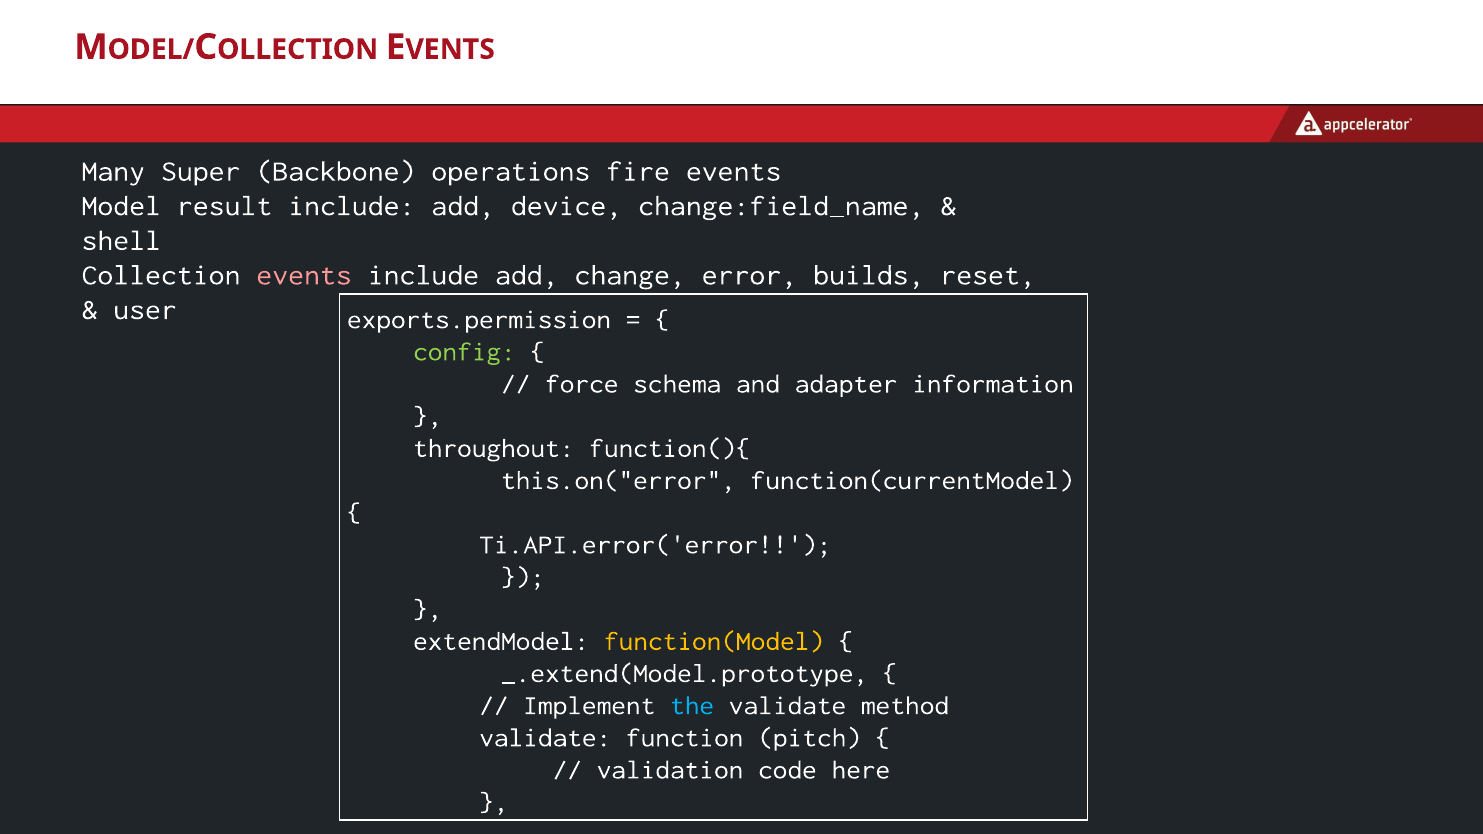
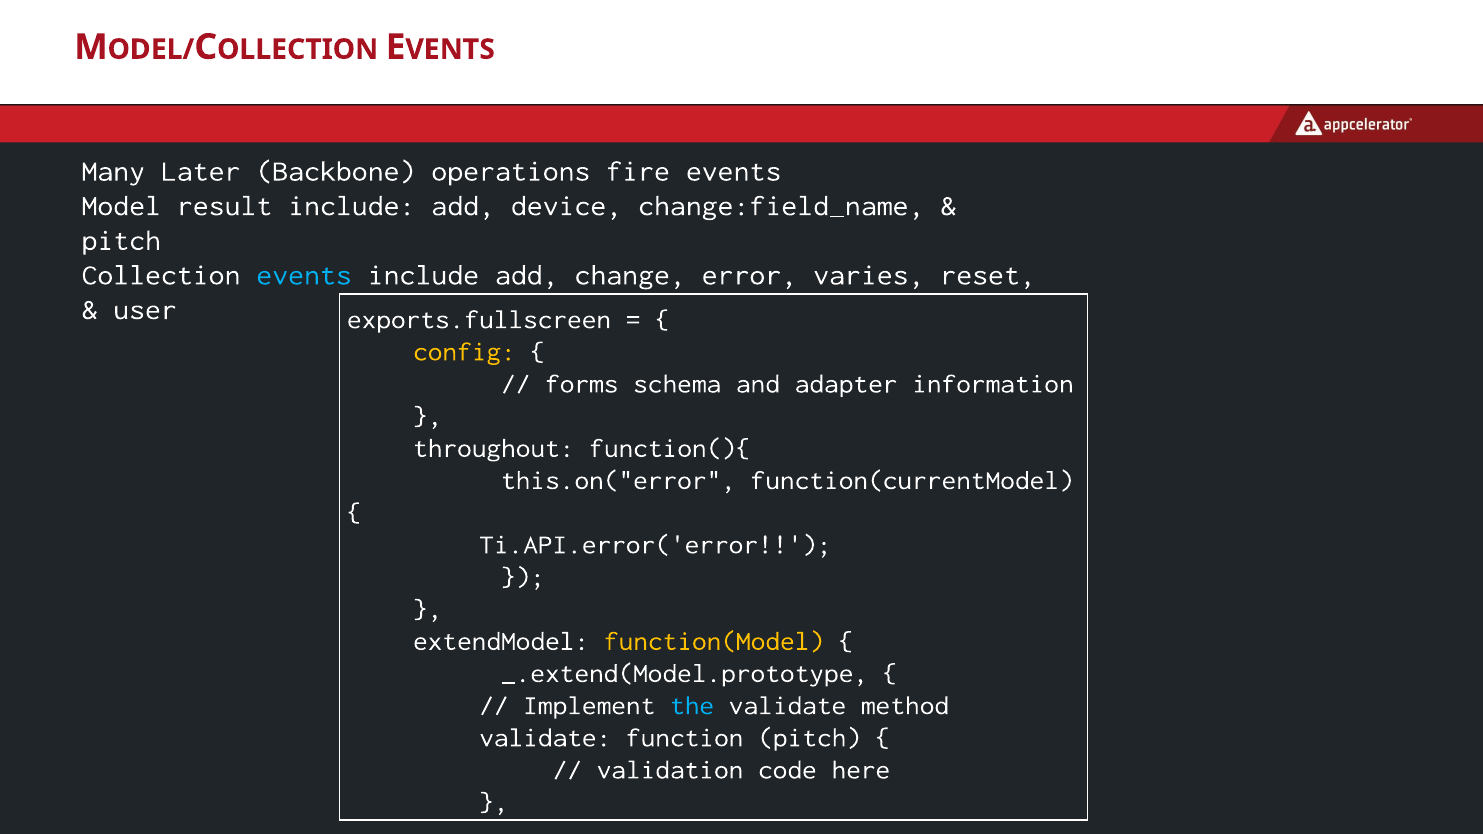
Super: Super -> Later (201, 171)
shell: shell -> pitch (121, 240)
events colour: pink -> light blue (304, 275)
builds: builds -> varies (869, 275)
exports.permission: exports.permission -> exports.fullscreen (479, 319)
config colour: light green -> yellow (464, 352)
force: force -> forms (582, 384)
